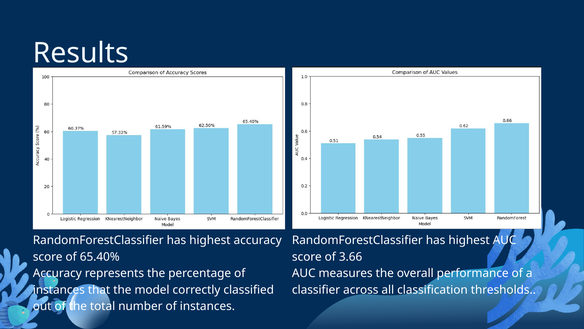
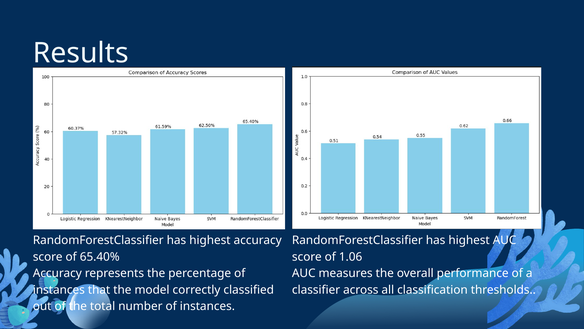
3.66: 3.66 -> 1.06 (351, 256)
